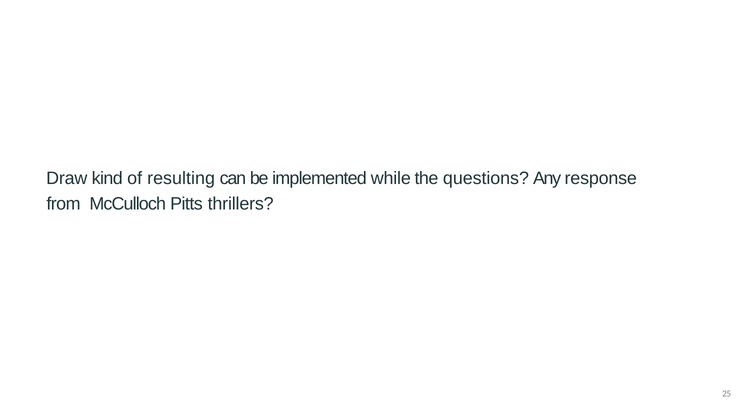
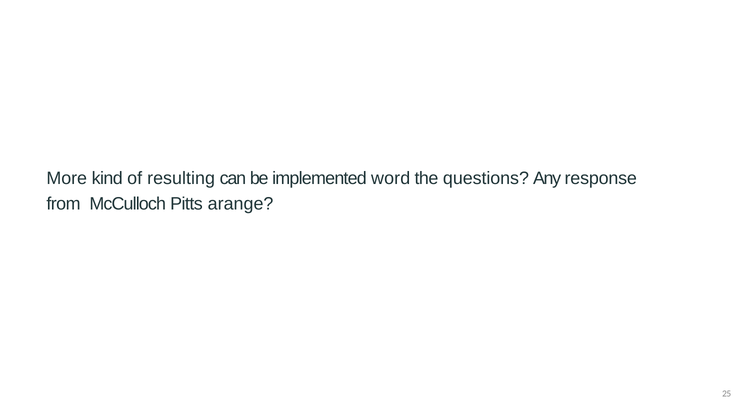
Draw: Draw -> More (67, 178)
while: while -> word (391, 178)
thrillers: thrillers -> arange (241, 204)
